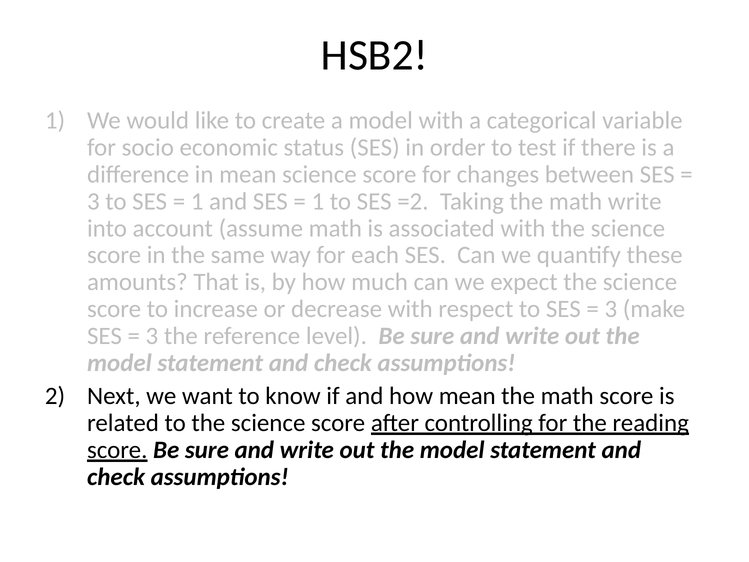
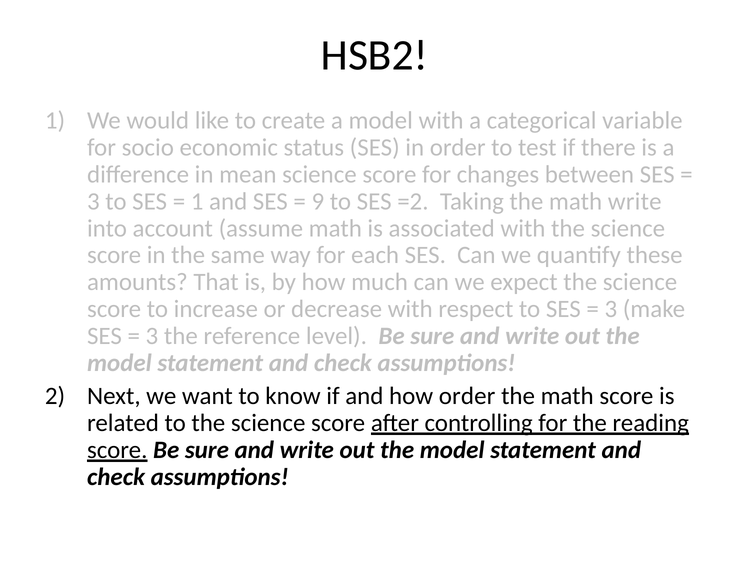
1: 1 -> 9 (318, 201)
how mean: mean -> order (467, 396)
